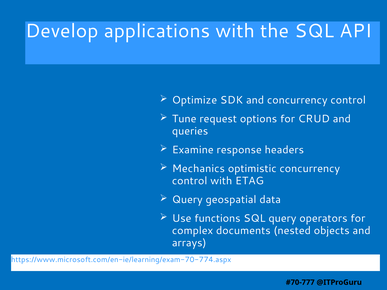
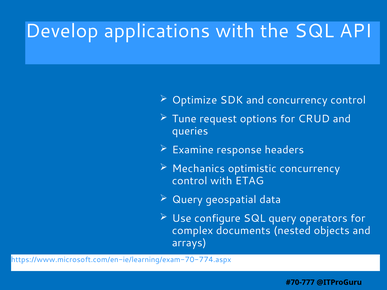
functions: functions -> configure (217, 218)
